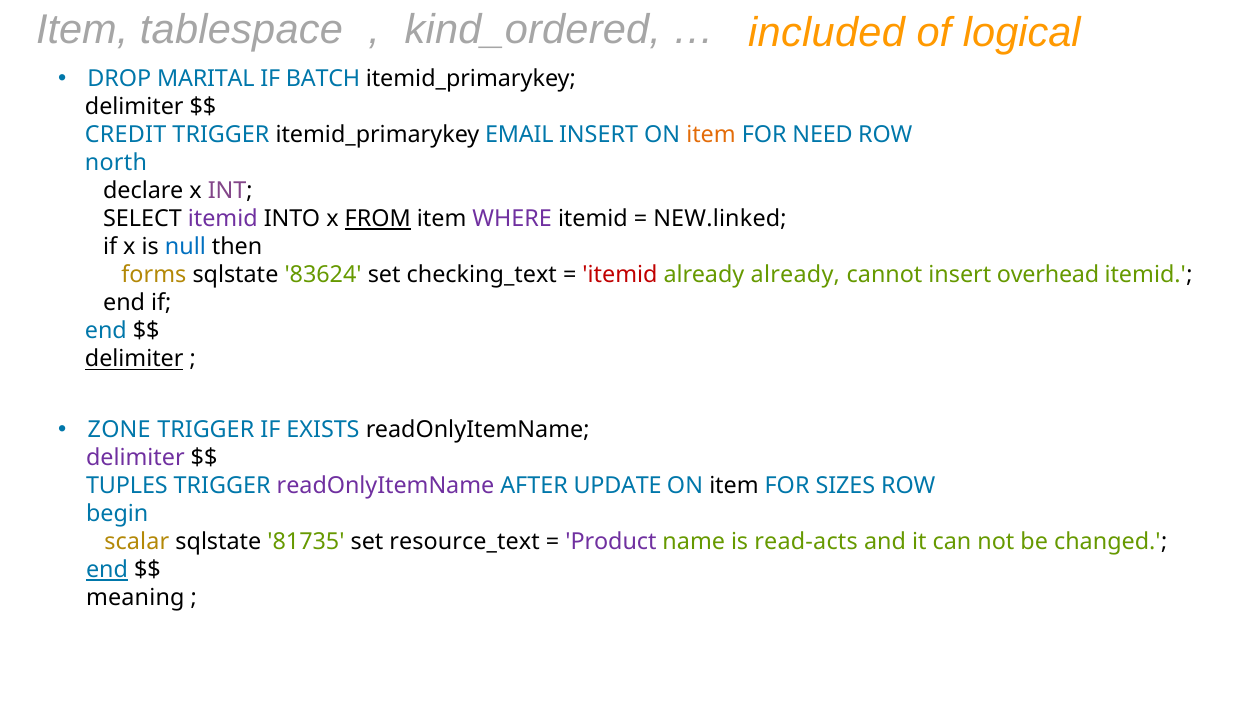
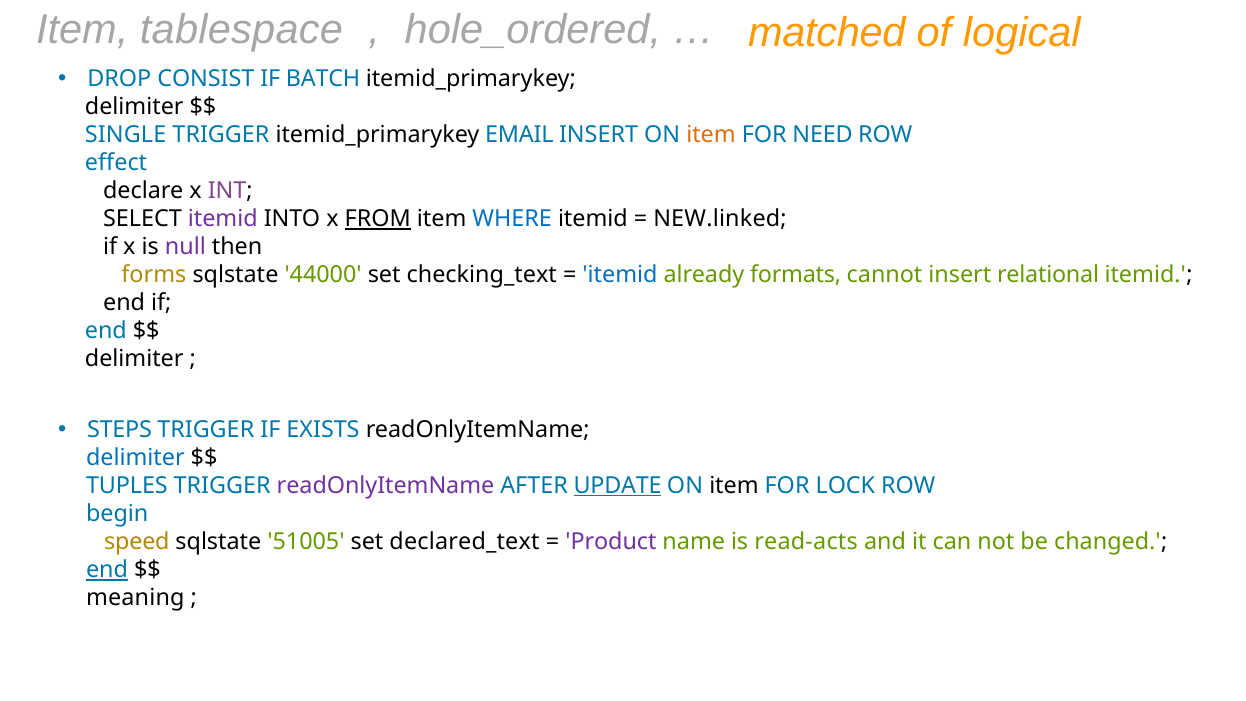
kind_ordered: kind_ordered -> hole_ordered (533, 30)
included: included -> matched (827, 32)
MARITAL: MARITAL -> CONSIST (206, 79)
CREDIT: CREDIT -> SINGLE (126, 135)
north: north -> effect (116, 163)
WHERE colour: purple -> blue (512, 219)
null colour: blue -> purple (185, 247)
83624: 83624 -> 44000 (323, 275)
itemid colour: red -> blue (620, 275)
already already: already -> formats (796, 275)
overhead: overhead -> relational (1048, 275)
delimiter underline: present -> none (134, 359)
ZONE: ZONE -> STEPS (119, 430)
delimiter colour: purple -> blue (135, 458)
UPDATE underline: none -> present (618, 486)
SIZES: SIZES -> LOCK (845, 486)
scalar: scalar -> speed (137, 542)
81735: 81735 -> 51005 (306, 542)
resource_text: resource_text -> declared_text (465, 542)
